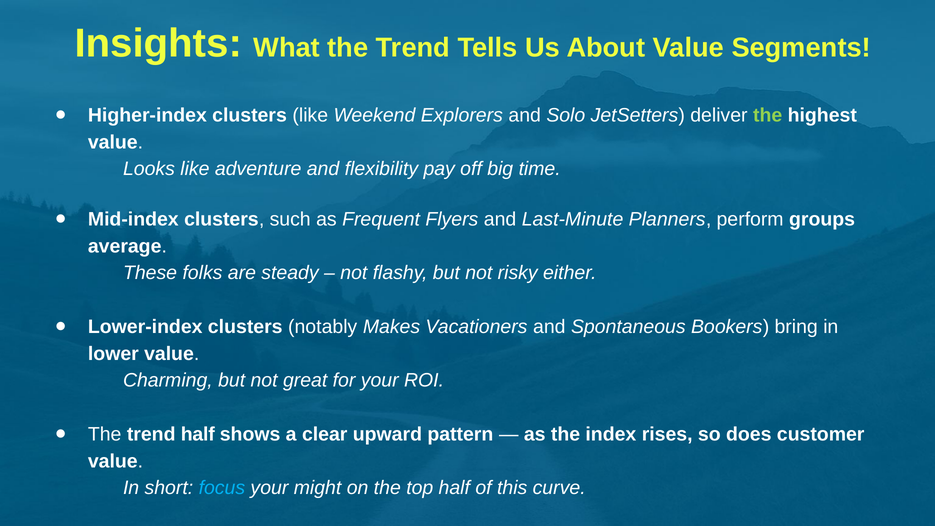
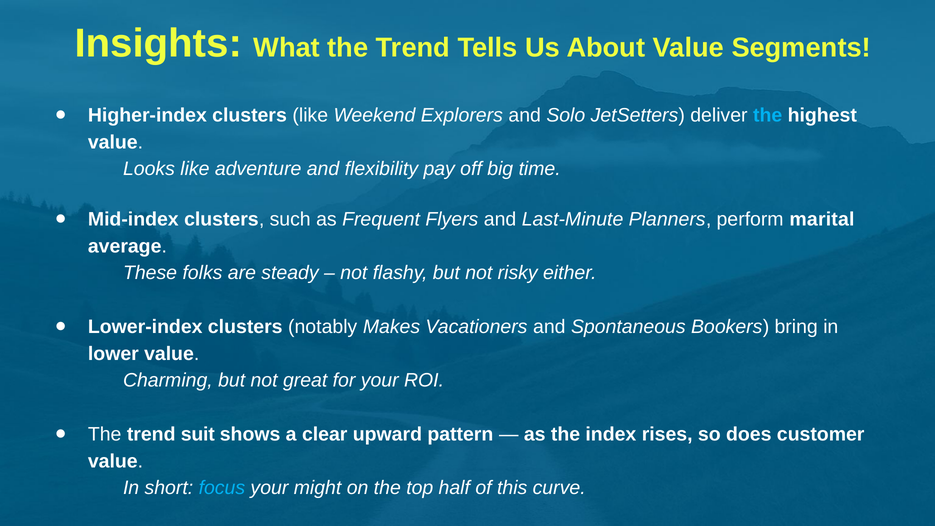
the colour: light green -> light blue (768, 115)
groups: groups -> marital (822, 219)
trend half: half -> suit (198, 434)
